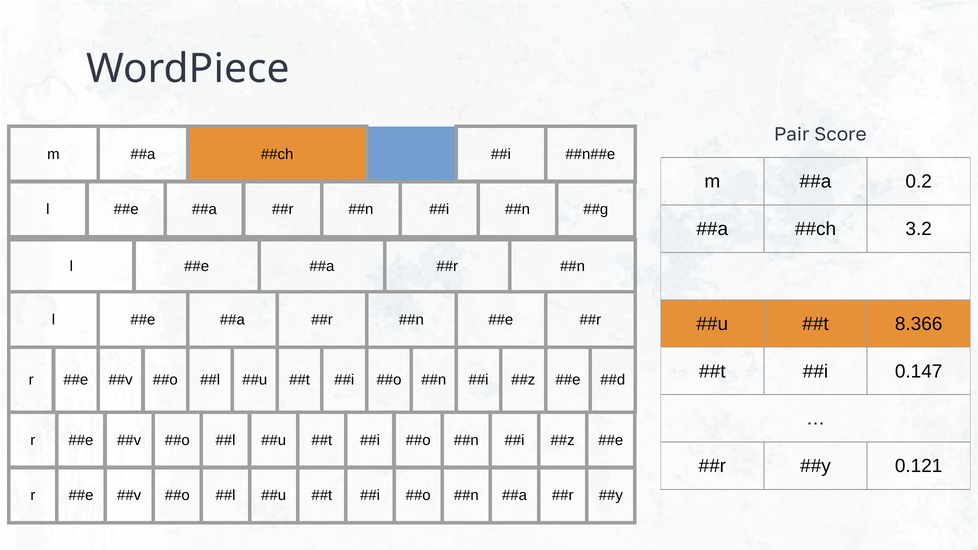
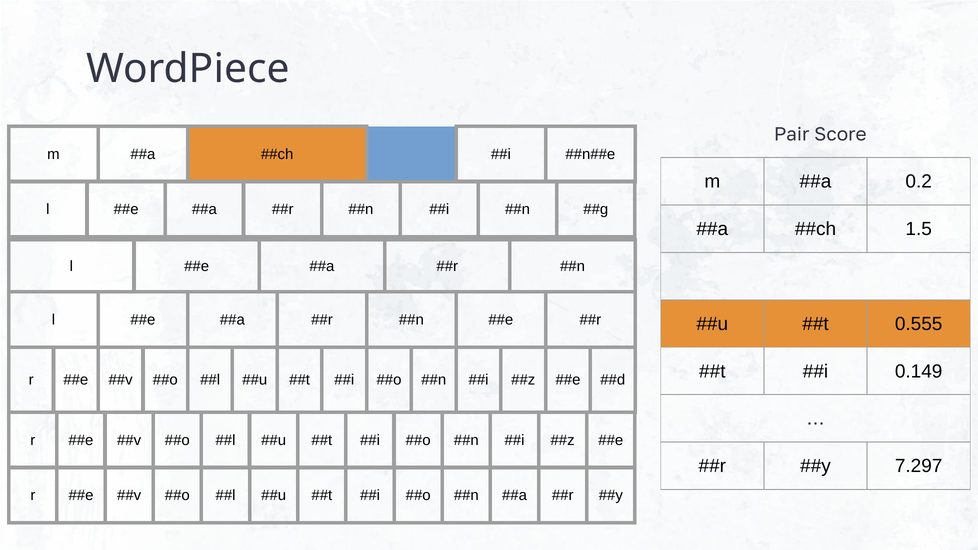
3.2: 3.2 -> 1.5 (919, 229)
8.366: 8.366 -> 0.555 (919, 324)
0.147: 0.147 -> 0.149 (919, 371)
0.121: 0.121 -> 7.297 (919, 466)
